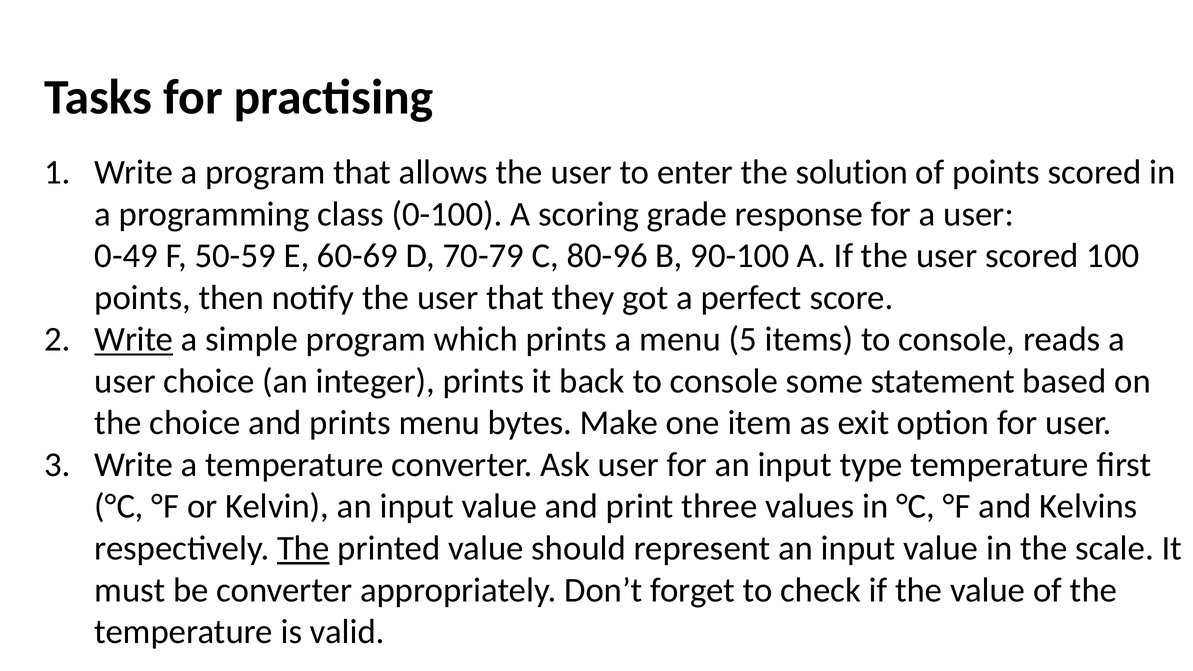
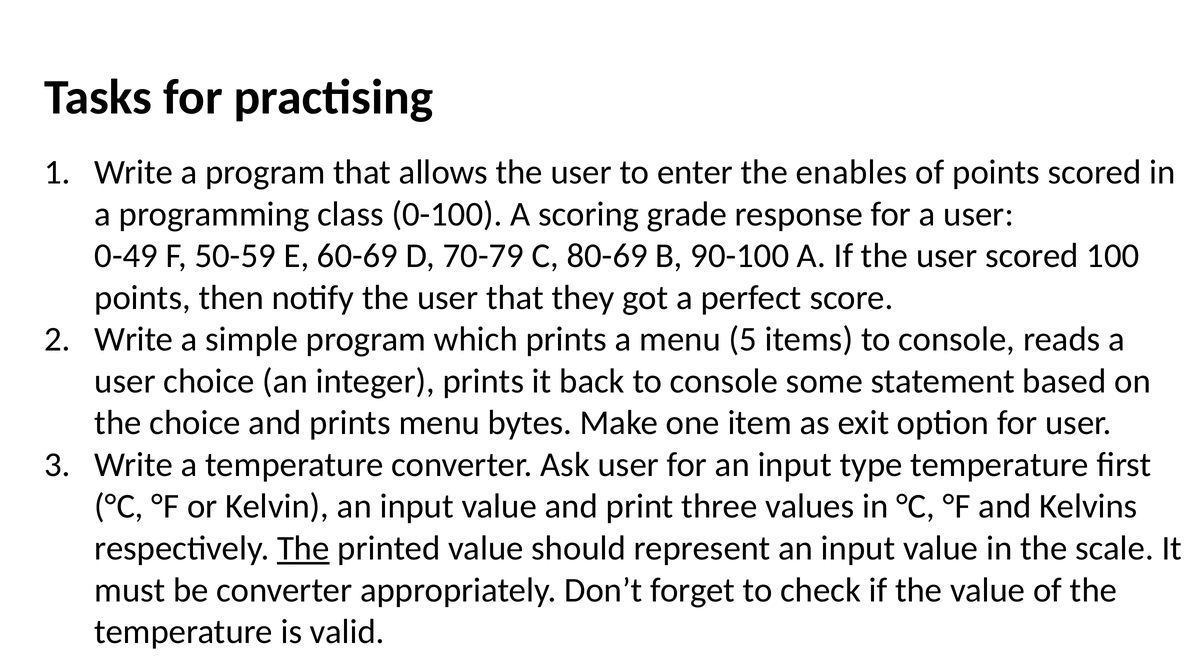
solution: solution -> enables (852, 172)
80-96: 80-96 -> 80-69 (607, 256)
Write underline: present -> none (134, 339)
